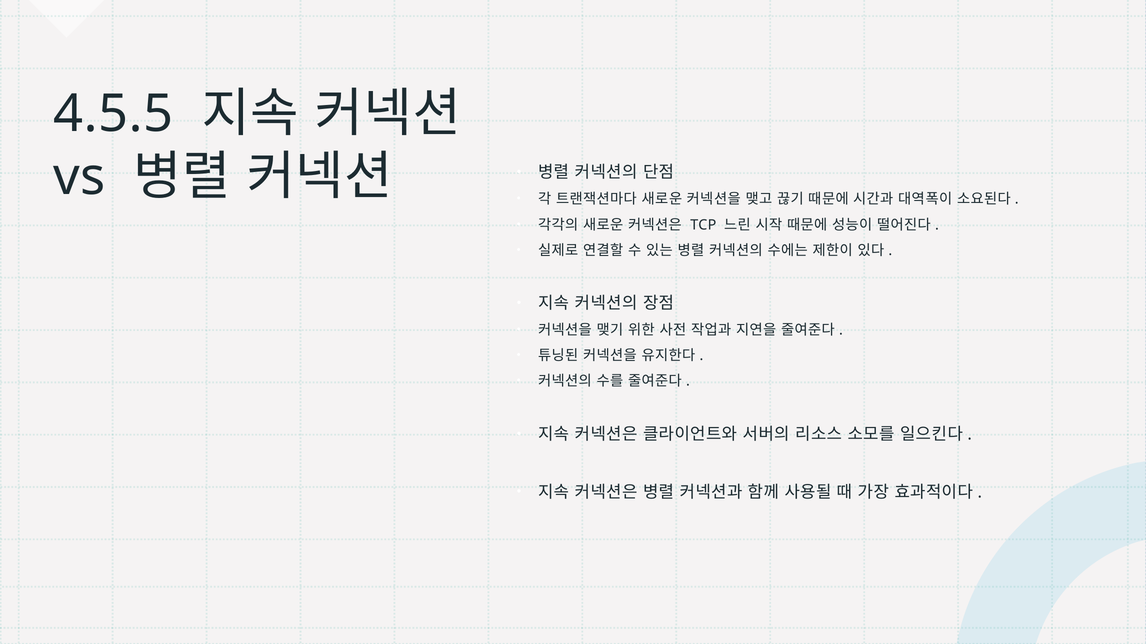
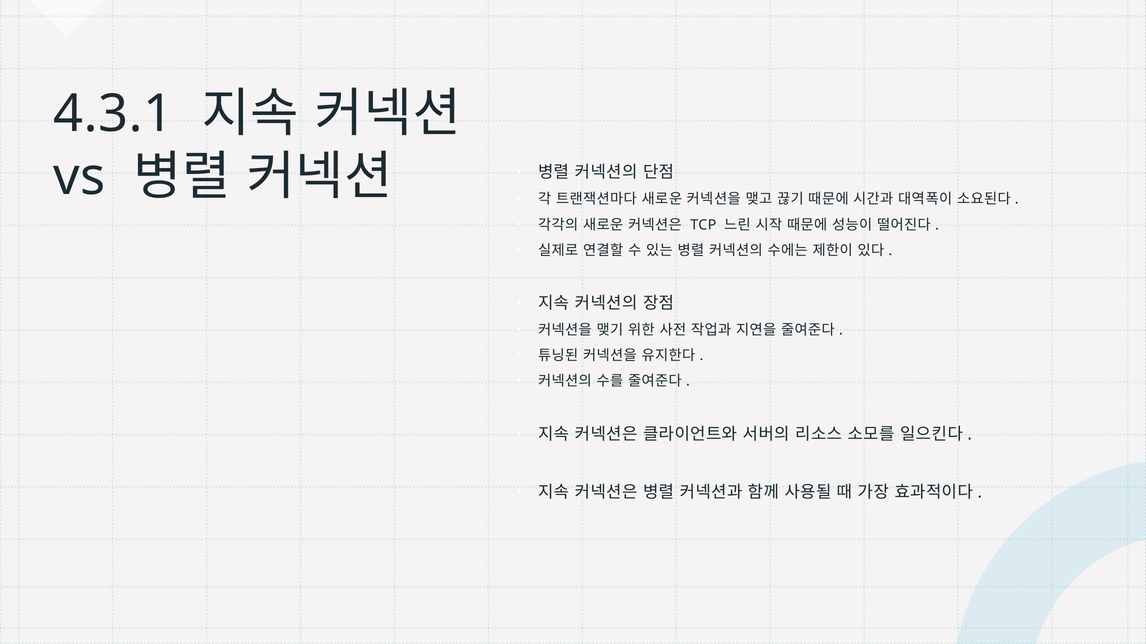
4.5.5: 4.5.5 -> 4.3.1 (113, 114)
